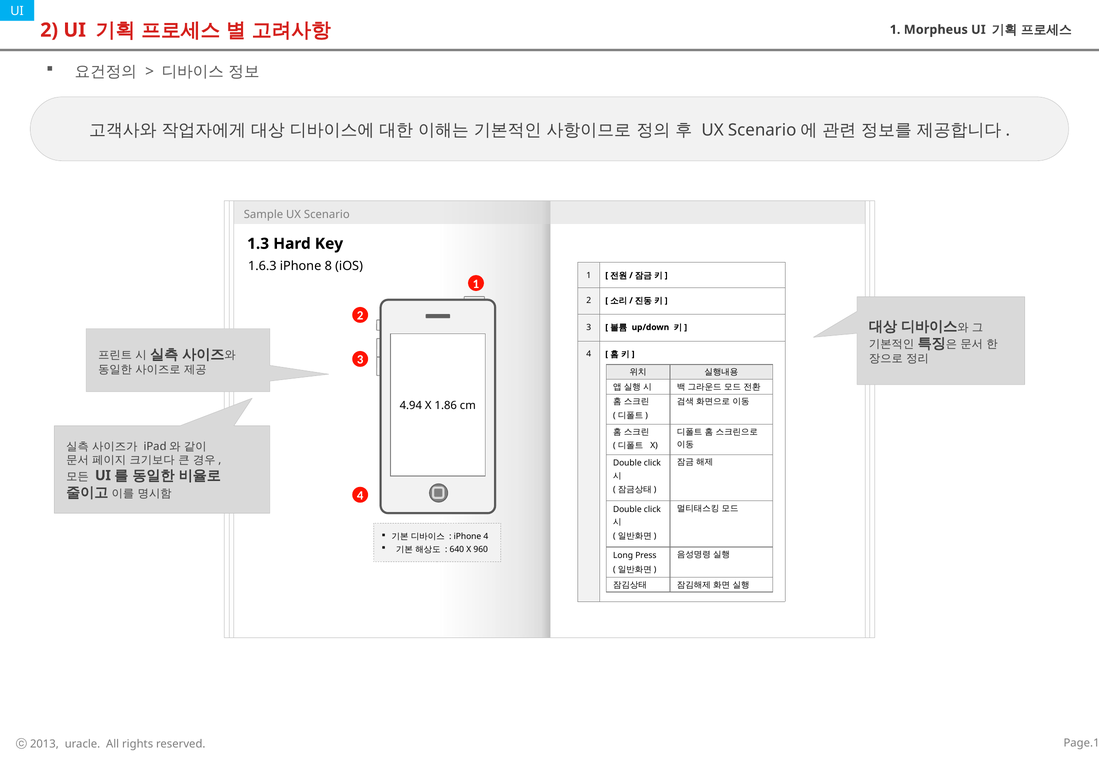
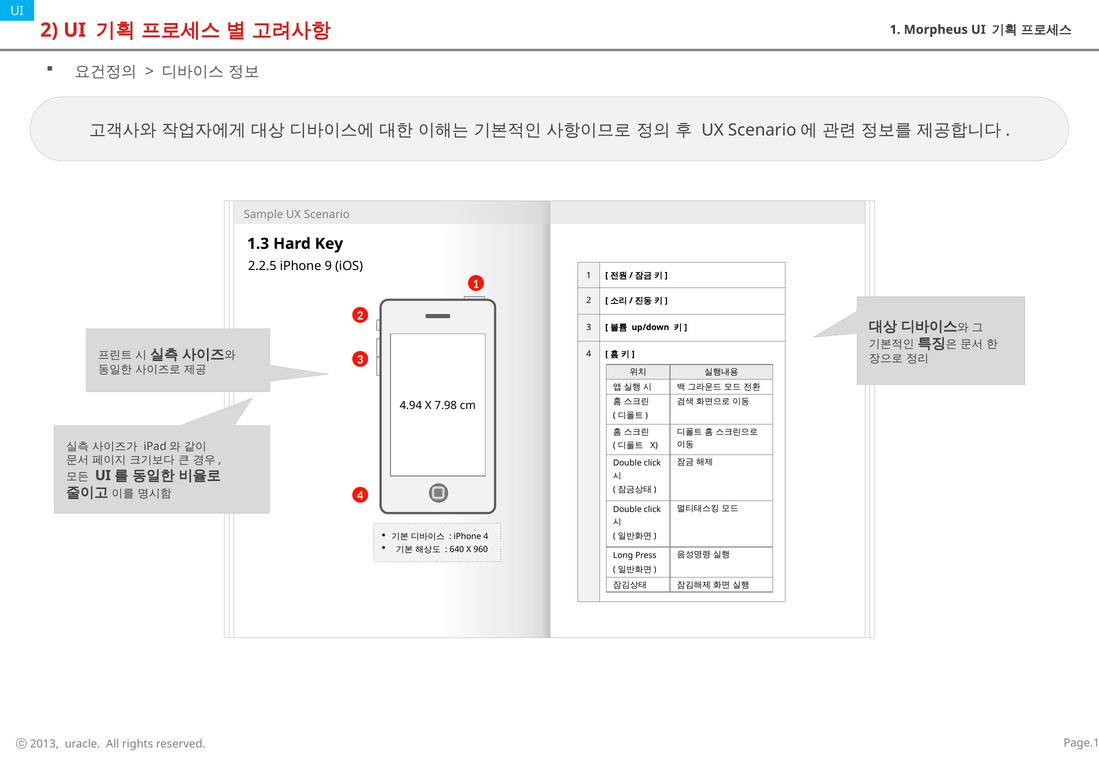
1.6.3: 1.6.3 -> 2.2.5 (262, 266)
8: 8 -> 9 (328, 266)
1.86: 1.86 -> 7.98 (446, 406)
